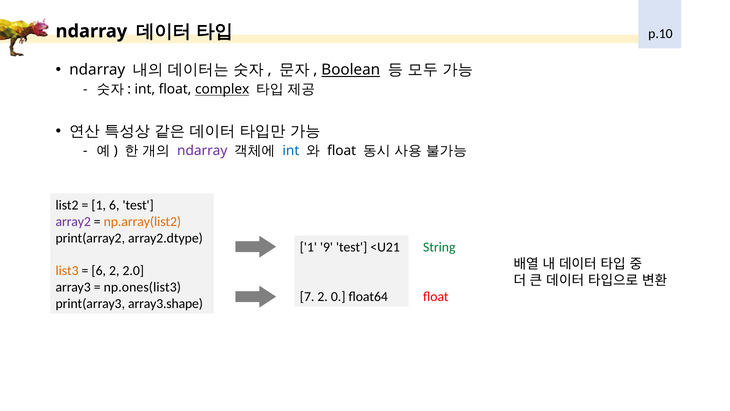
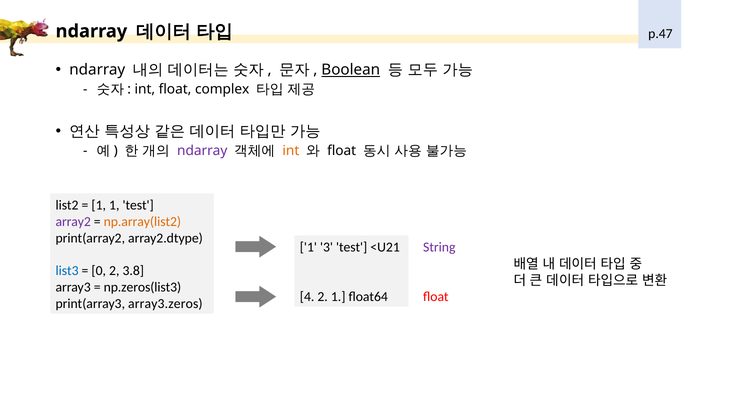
p.10: p.10 -> p.47 (660, 34)
complex underline: present -> none (222, 89)
int colour: blue -> orange (291, 151)
1 6: 6 -> 1 (114, 205)
9: 9 -> 3 (327, 247)
String colour: green -> purple (439, 247)
list3 colour: orange -> blue (67, 271)
6: 6 -> 0 (99, 271)
2.0: 2.0 -> 3.8 (133, 271)
np.ones(list3: np.ones(list3 -> np.zeros(list3 (142, 287)
7: 7 -> 4 (307, 297)
2 0: 0 -> 1 (338, 297)
array3.shape: array3.shape -> array3.zeros (165, 304)
